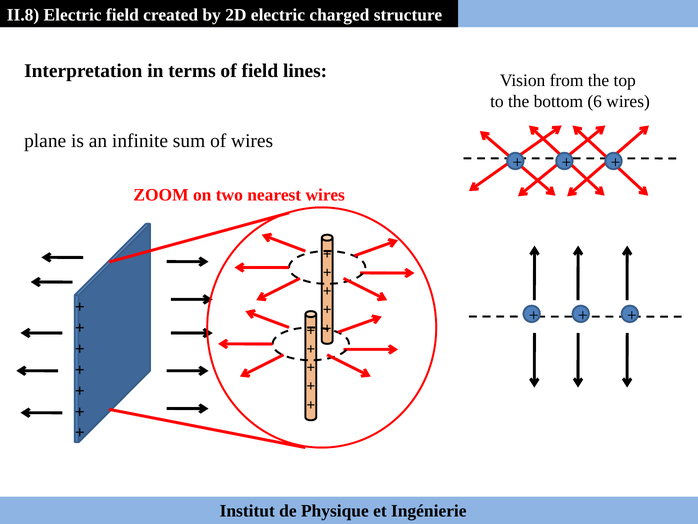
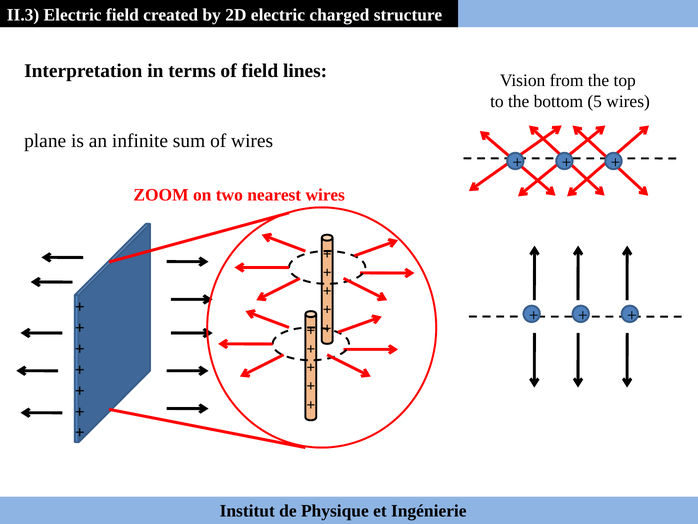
II.8: II.8 -> II.3 (23, 15)
6: 6 -> 5 (595, 101)
